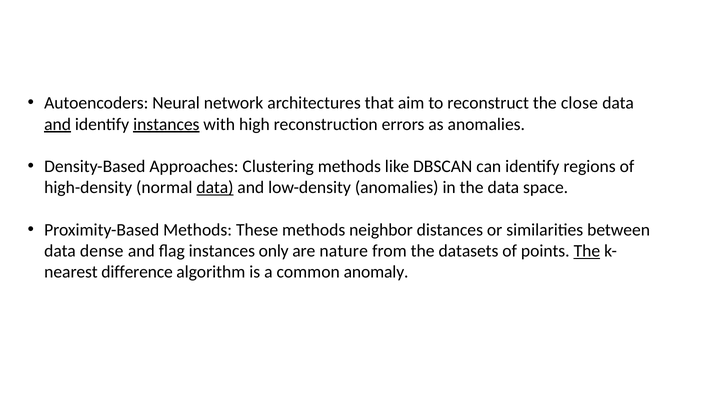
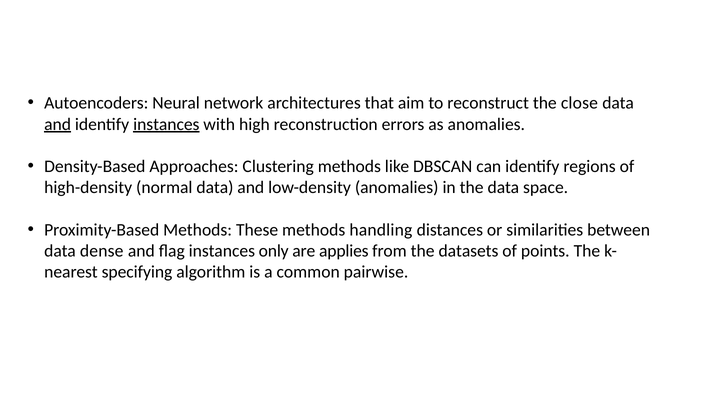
data underline: present -> none (215, 187)
neighbor: neighbor -> handling (381, 229)
nature: nature -> applies (344, 251)
The underline: present -> none (587, 251)
difference: difference -> specifying (137, 272)
anomaly: anomaly -> pairwise (376, 272)
